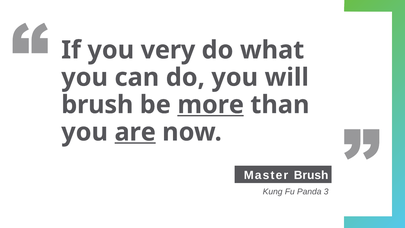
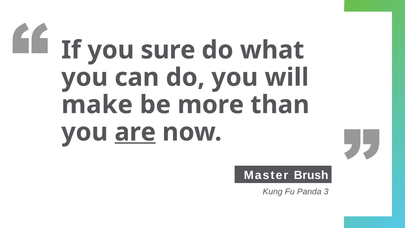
very: very -> sure (168, 50)
brush: brush -> make (97, 105)
more underline: present -> none (211, 105)
